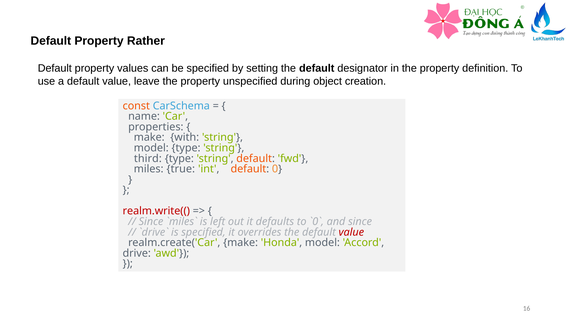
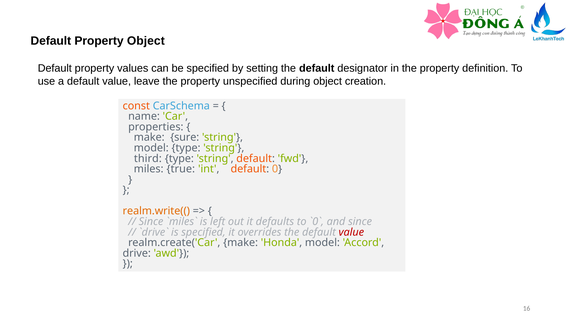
Property Rather: Rather -> Object (146, 41)
with: with -> sure (185, 137)
realm.write(( colour: red -> orange (156, 211)
